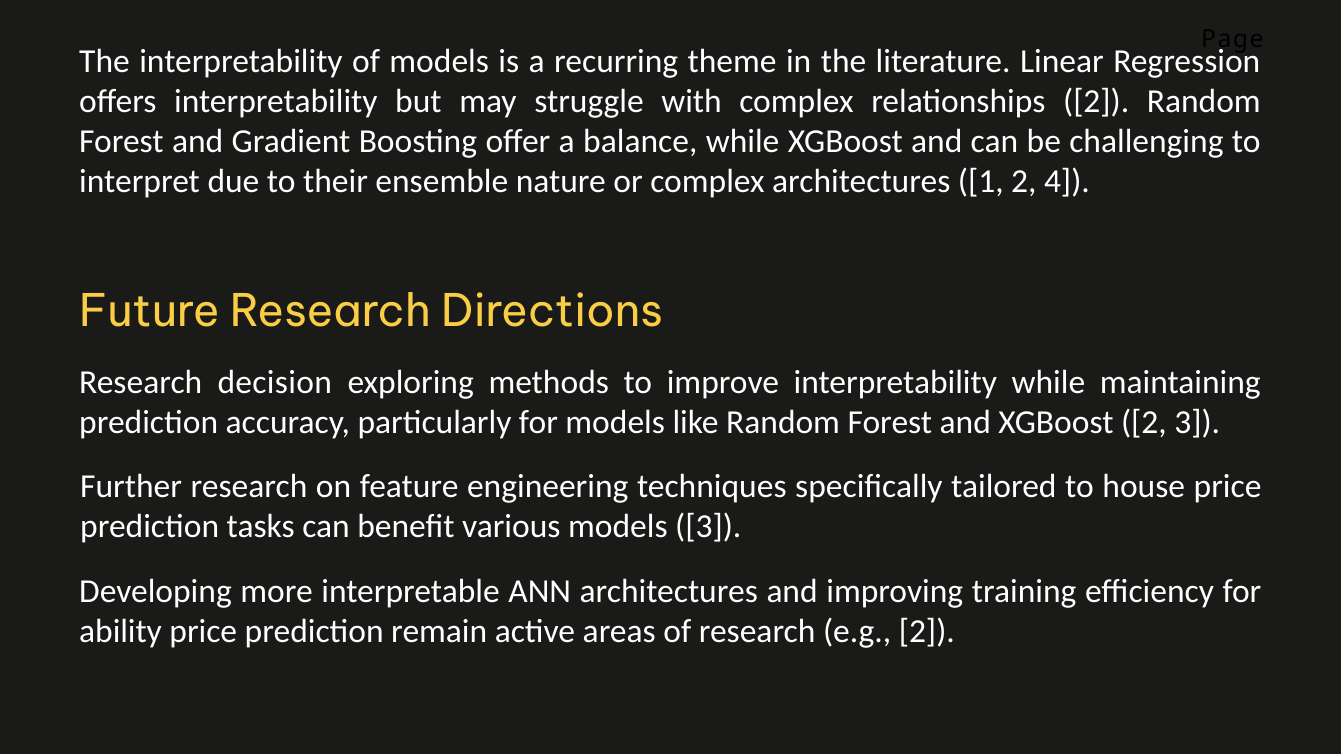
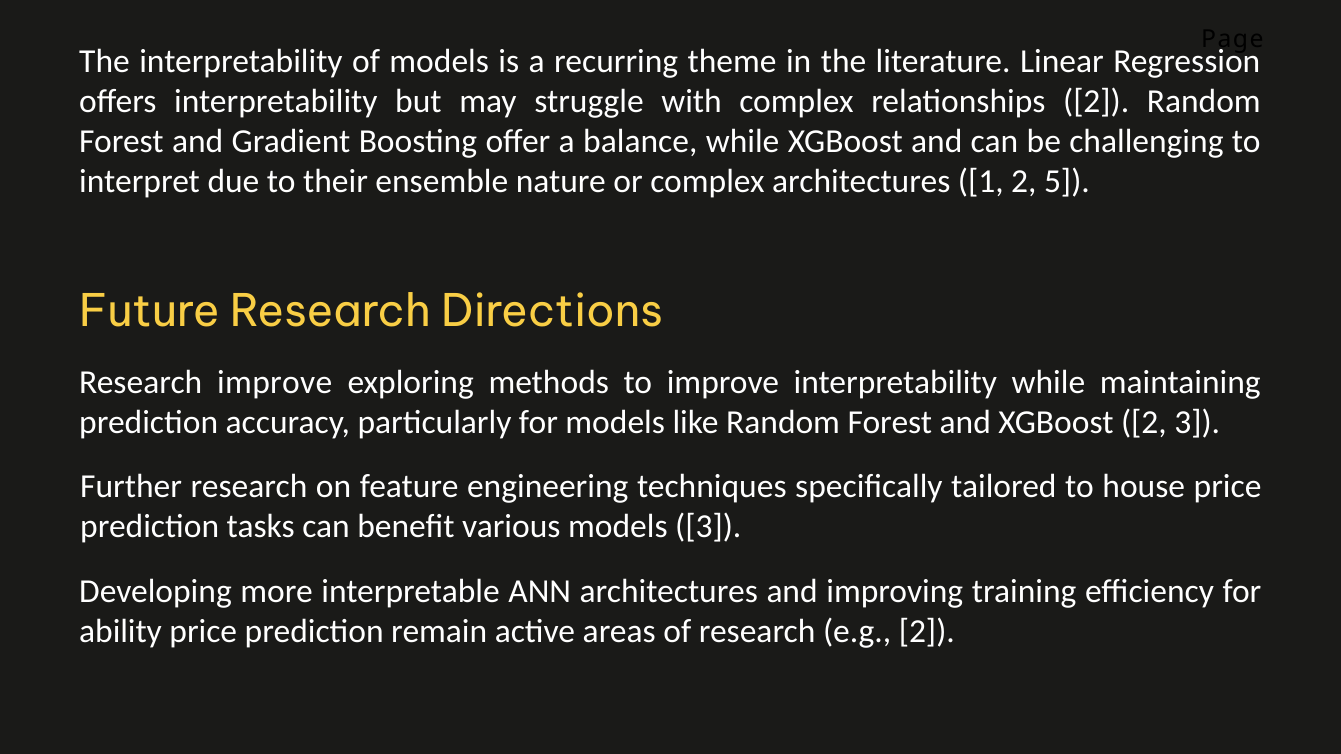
4: 4 -> 5 (1067, 182)
Research decision: decision -> improve (275, 382)
